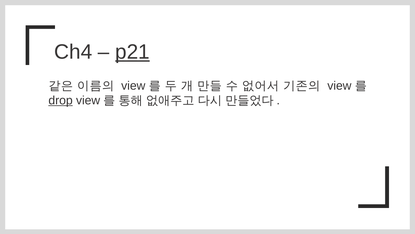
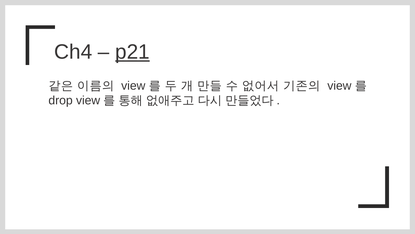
drop underline: present -> none (61, 100)
